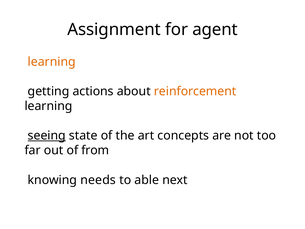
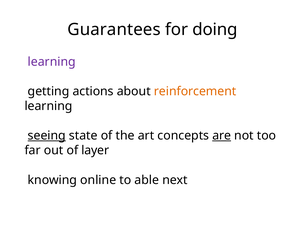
Assignment: Assignment -> Guarantees (114, 29)
agent: agent -> doing (215, 29)
learning colour: orange -> purple (52, 62)
are underline: none -> present (222, 135)
from: from -> layer (95, 150)
needs: needs -> online (98, 180)
